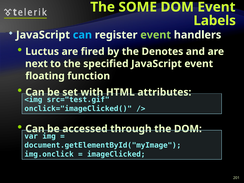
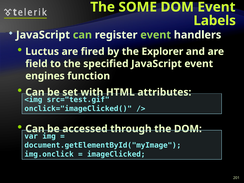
can colour: light blue -> light green (82, 35)
Denotes: Denotes -> Explorer (162, 52)
next: next -> field (36, 64)
floating: floating -> engines (45, 76)
